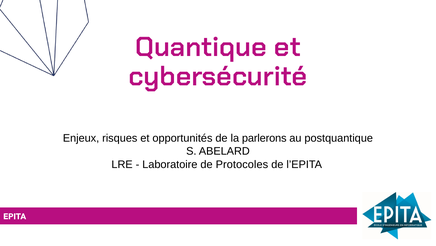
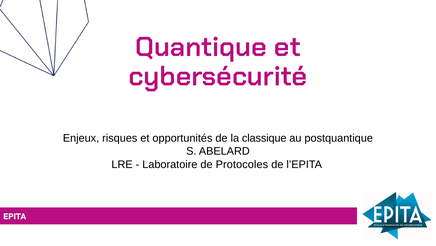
parlerons: parlerons -> classique (264, 138)
